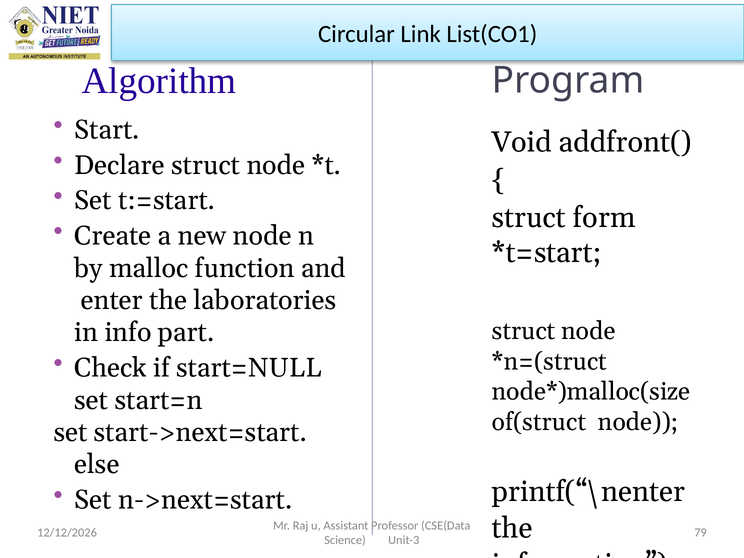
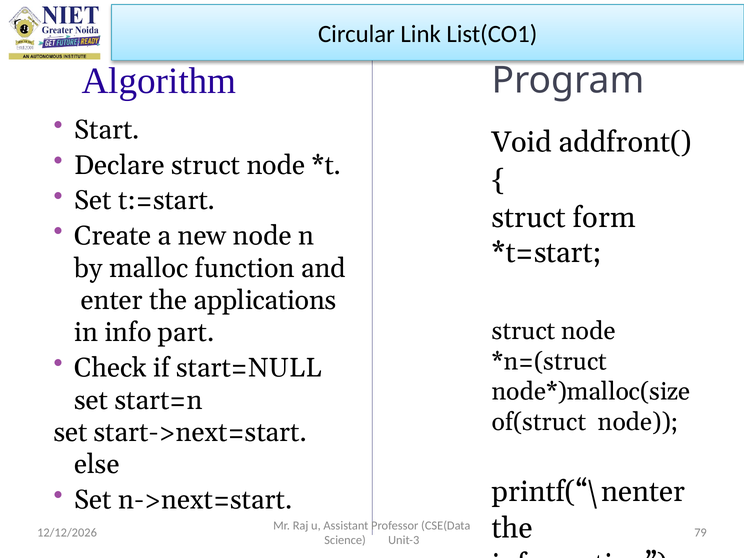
laboratories: laboratories -> applications (265, 300)
